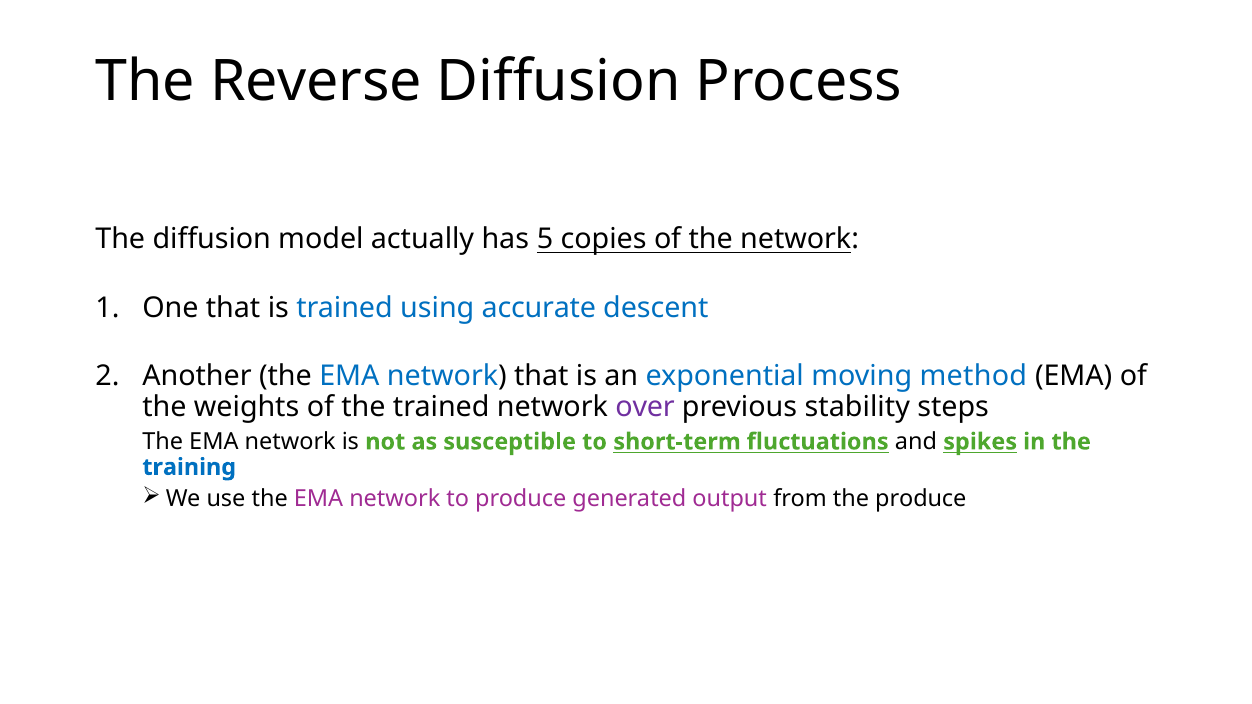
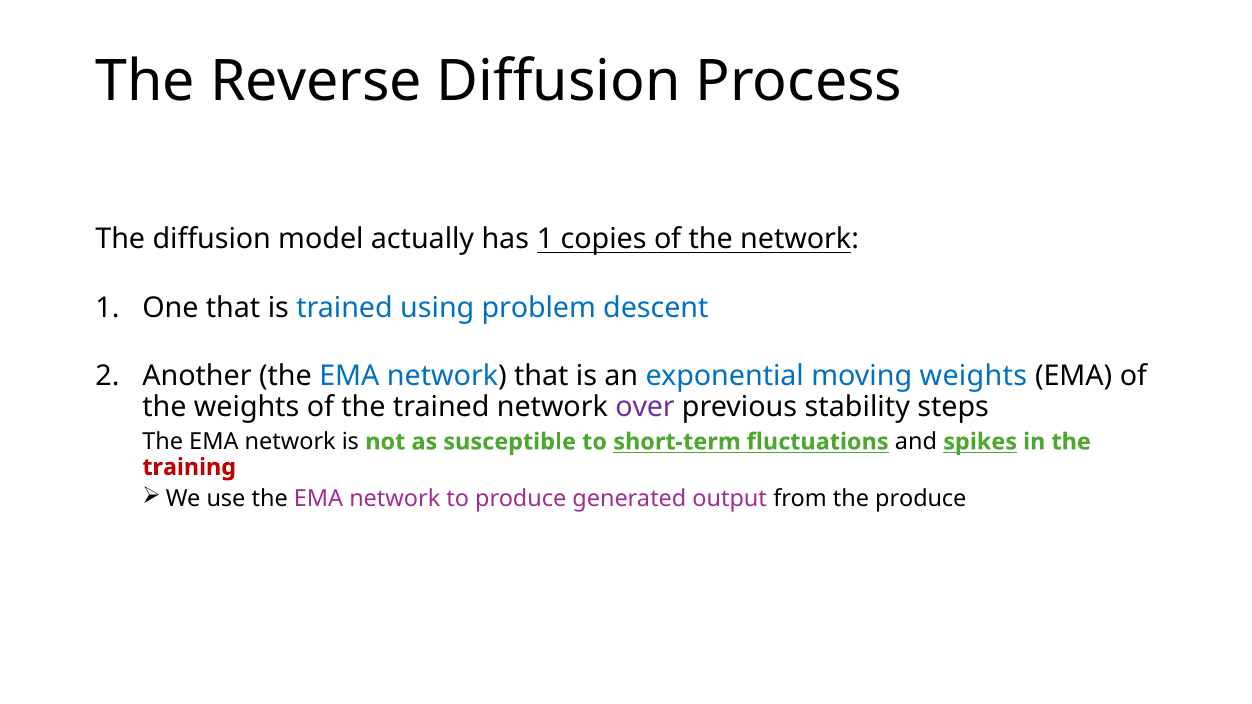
has 5: 5 -> 1 (545, 240)
accurate: accurate -> problem (539, 308)
moving method: method -> weights (973, 376)
training colour: blue -> red (189, 467)
